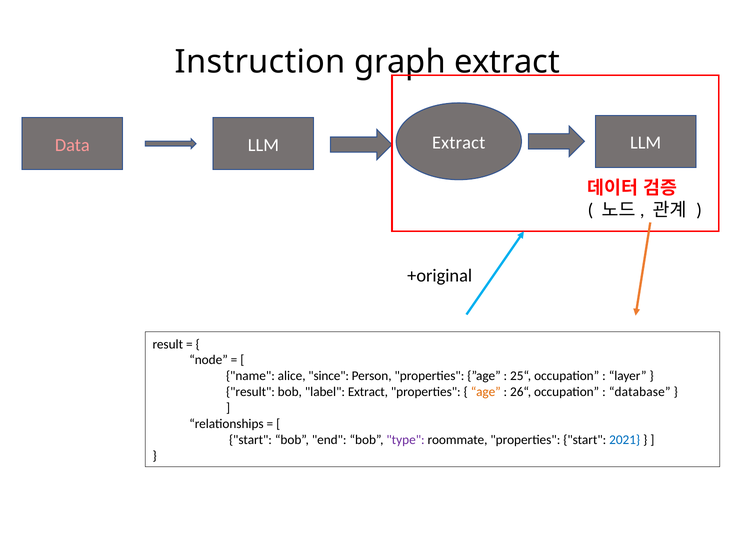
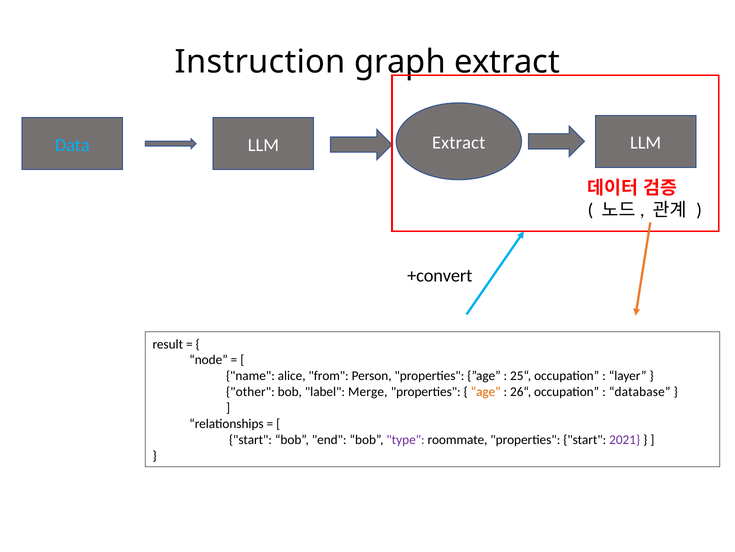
Data colour: pink -> light blue (72, 145)
+original: +original -> +convert (440, 275)
since: since -> from (329, 376)
result: result -> other (250, 392)
label Extract: Extract -> Merge (368, 392)
2021 colour: blue -> purple (625, 439)
